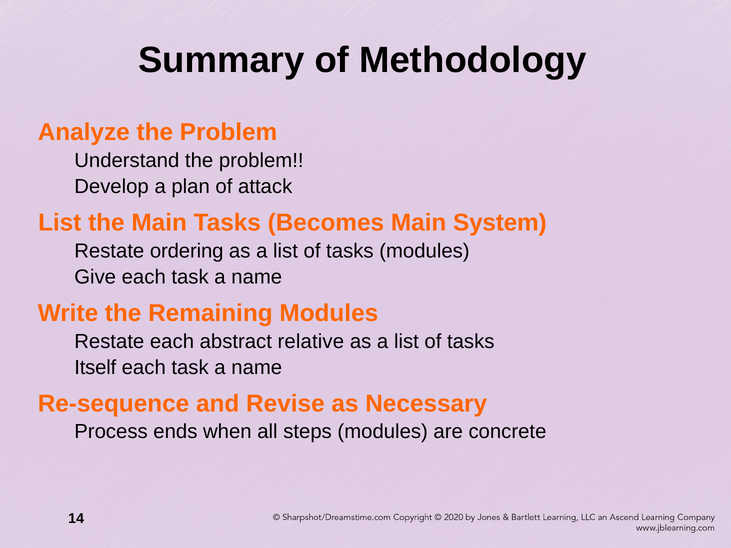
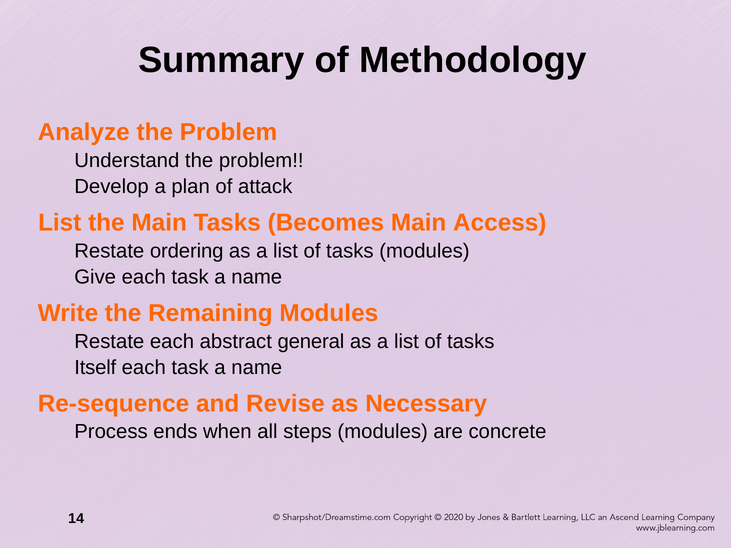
System: System -> Access (500, 223)
relative: relative -> general (311, 342)
